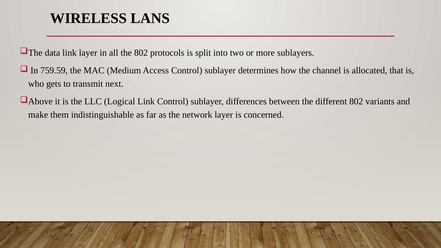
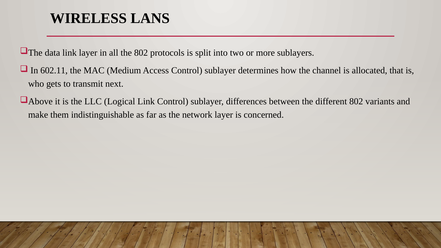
759.59: 759.59 -> 602.11 (54, 71)
